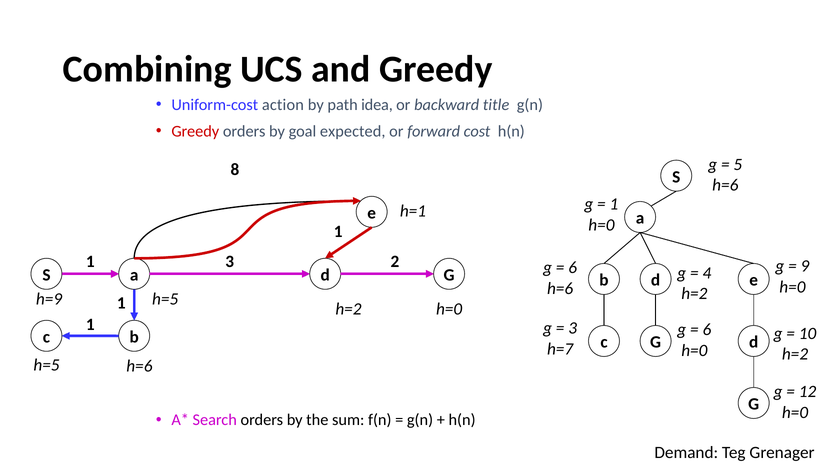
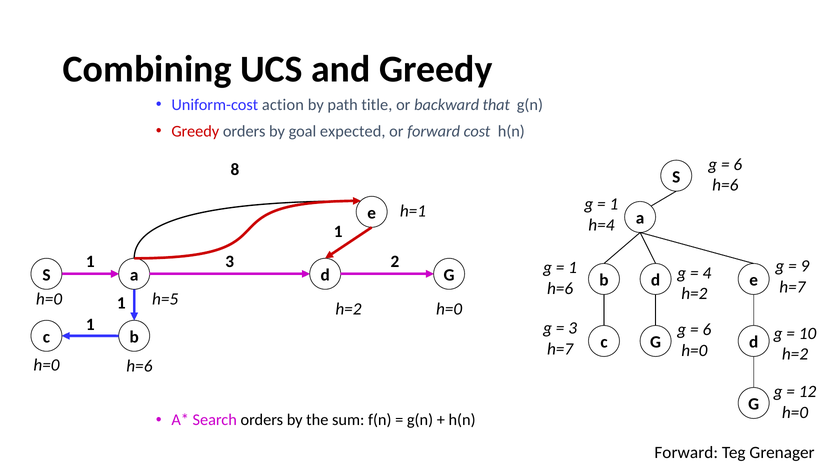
idea: idea -> title (377, 105)
title: title -> that (496, 105)
5: 5 -> 6 (738, 164)
h=0: h=0 -> h=4 (601, 225)
6: 6 -> 1 (573, 268)
h=0: h=0 -> h=7 (792, 287)
h=9: h=9 -> h=0 (49, 299)
h=5: h=5 -> h=0 (46, 365)
Demand: Demand -> Forward (686, 452)
